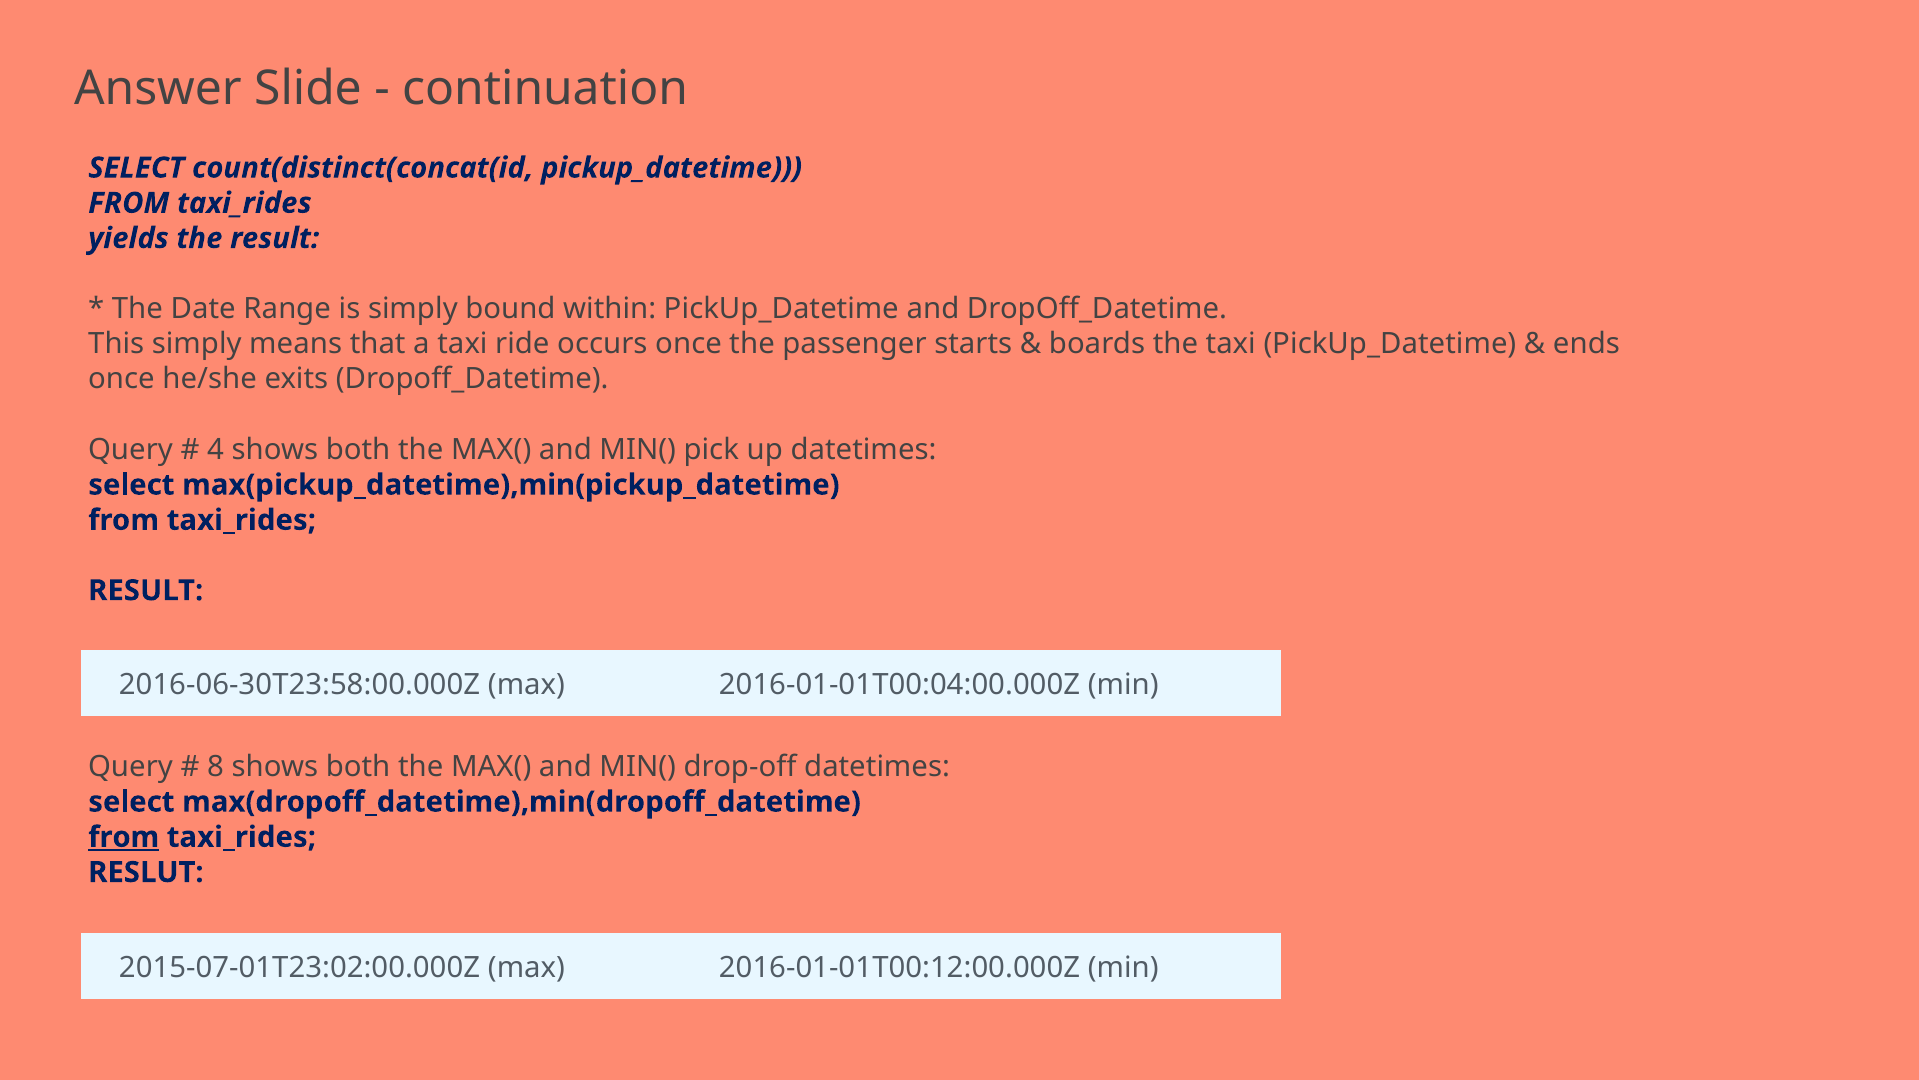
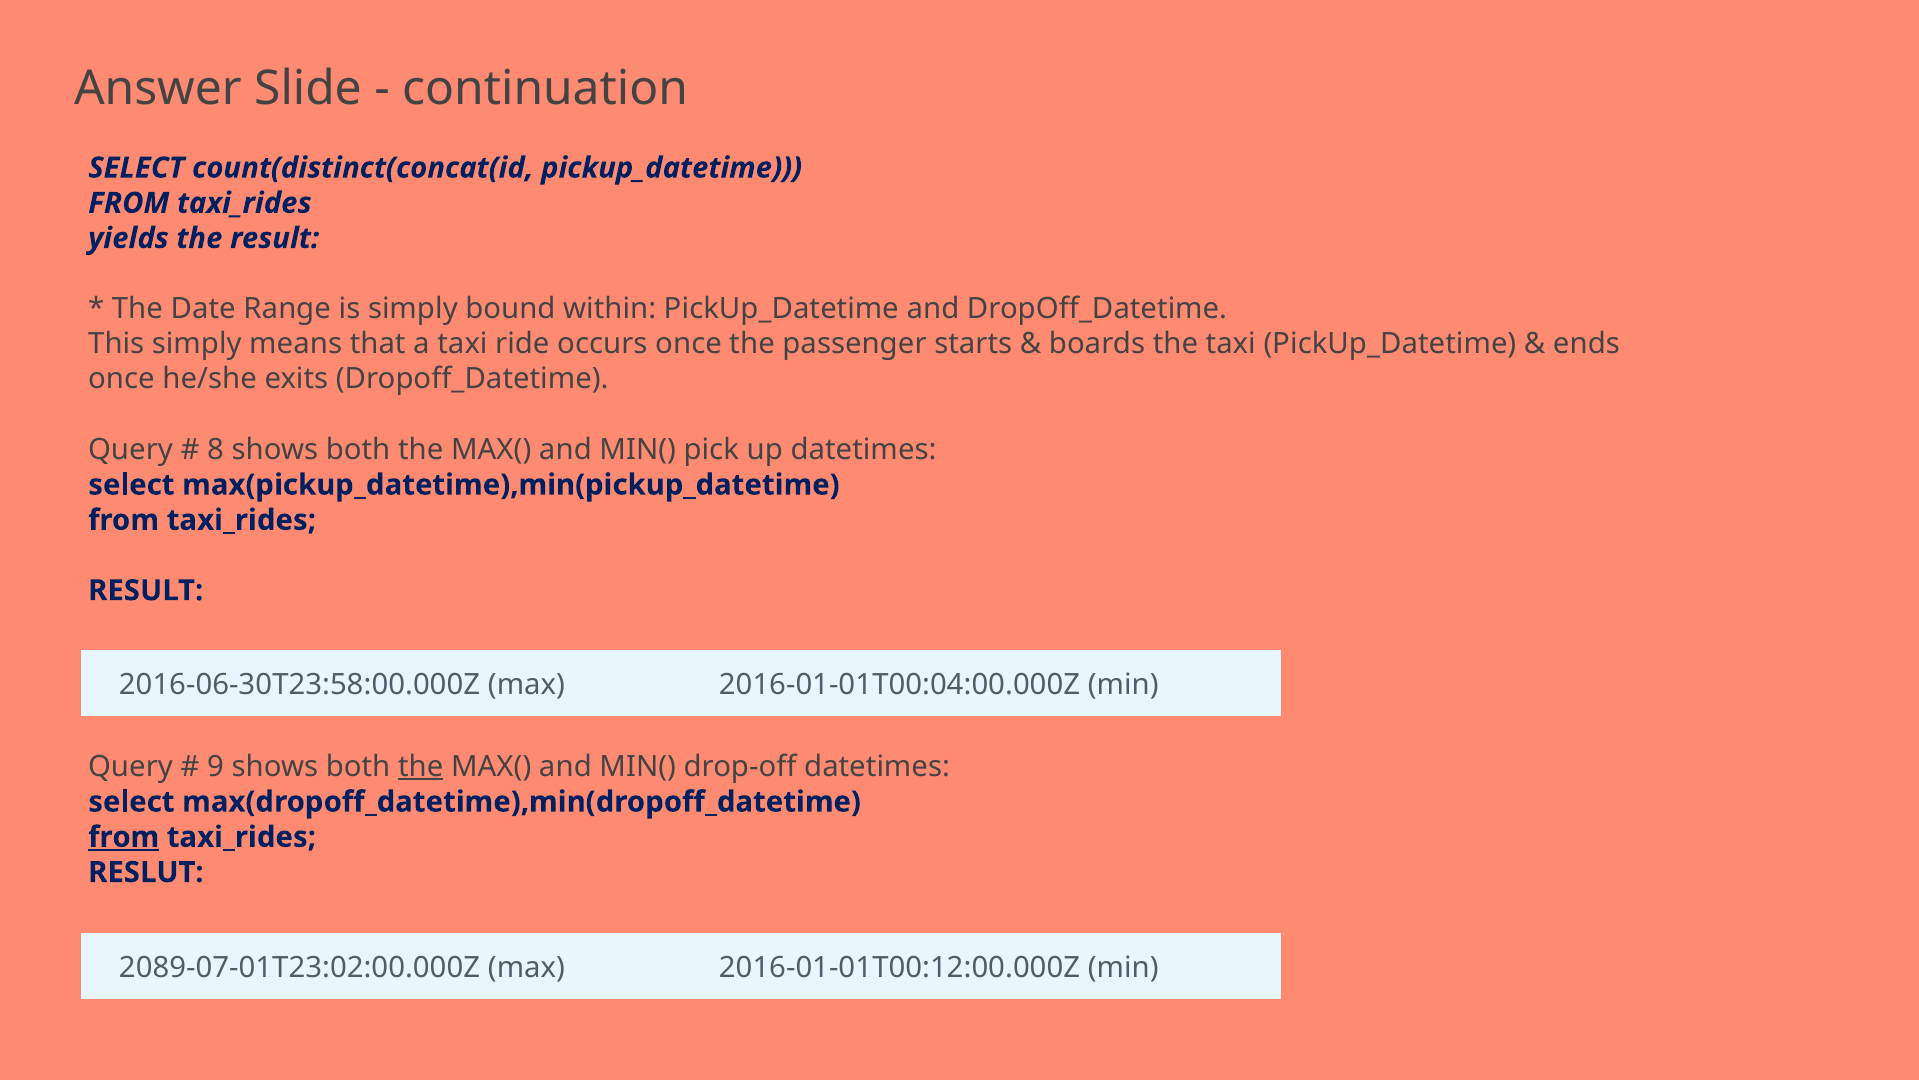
4: 4 -> 8 (215, 449)
8: 8 -> 9 (215, 766)
the underline: none -> present (421, 766)
2015-07-01T23:02:00.000Z: 2015-07-01T23:02:00.000Z -> 2089-07-01T23:02:00.000Z (300, 967)
